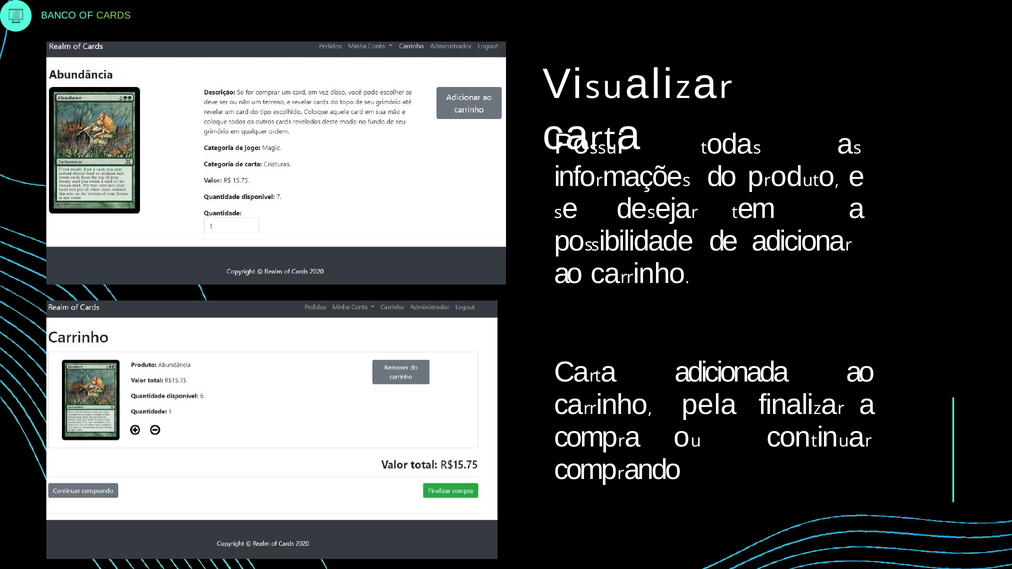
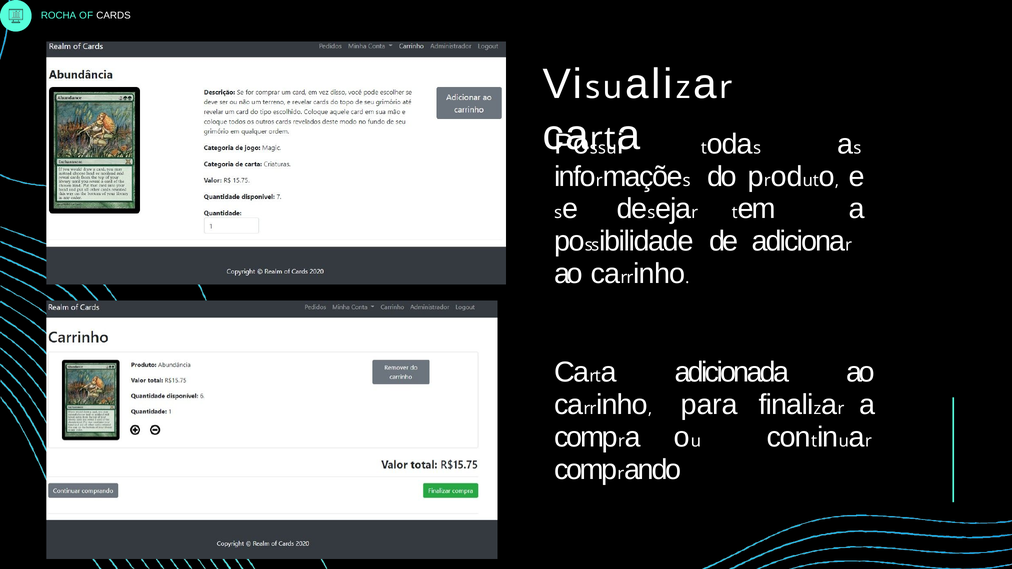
BANCO: BANCO -> ROCHA (59, 16)
CARDS colour: light green -> white (114, 16)
pela: pela -> para (709, 405)
